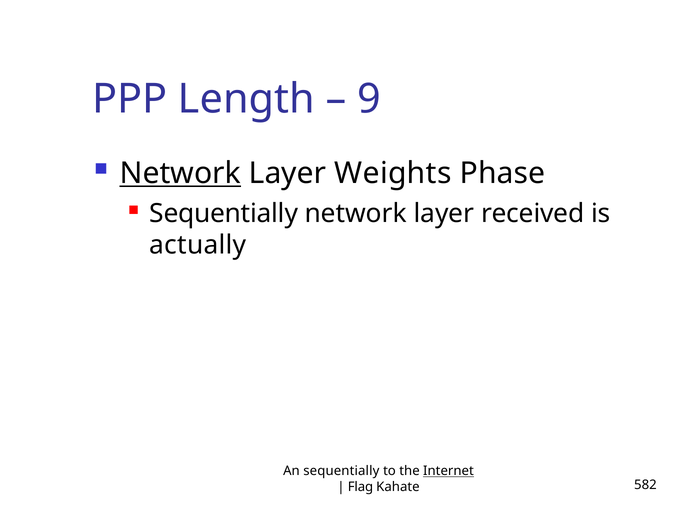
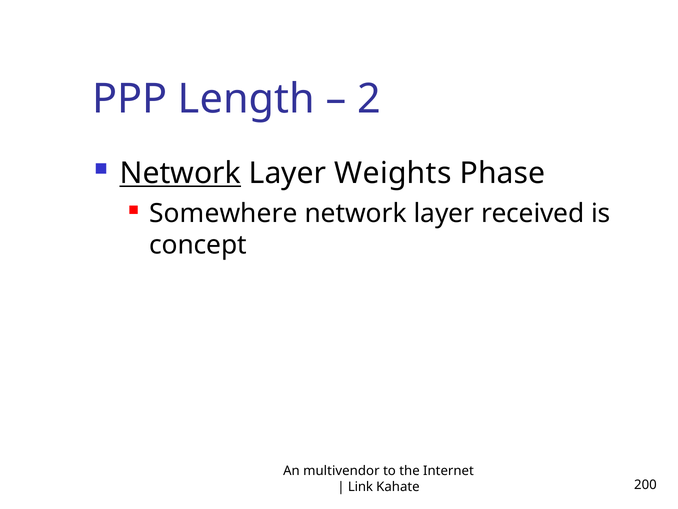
9: 9 -> 2 (369, 99)
Sequentially: Sequentially -> Somewhere (223, 213)
actually: actually -> concept (198, 245)
An sequentially: sequentially -> multivendor (341, 471)
Internet underline: present -> none (448, 471)
Flag: Flag -> Link (360, 486)
582: 582 -> 200 (645, 484)
